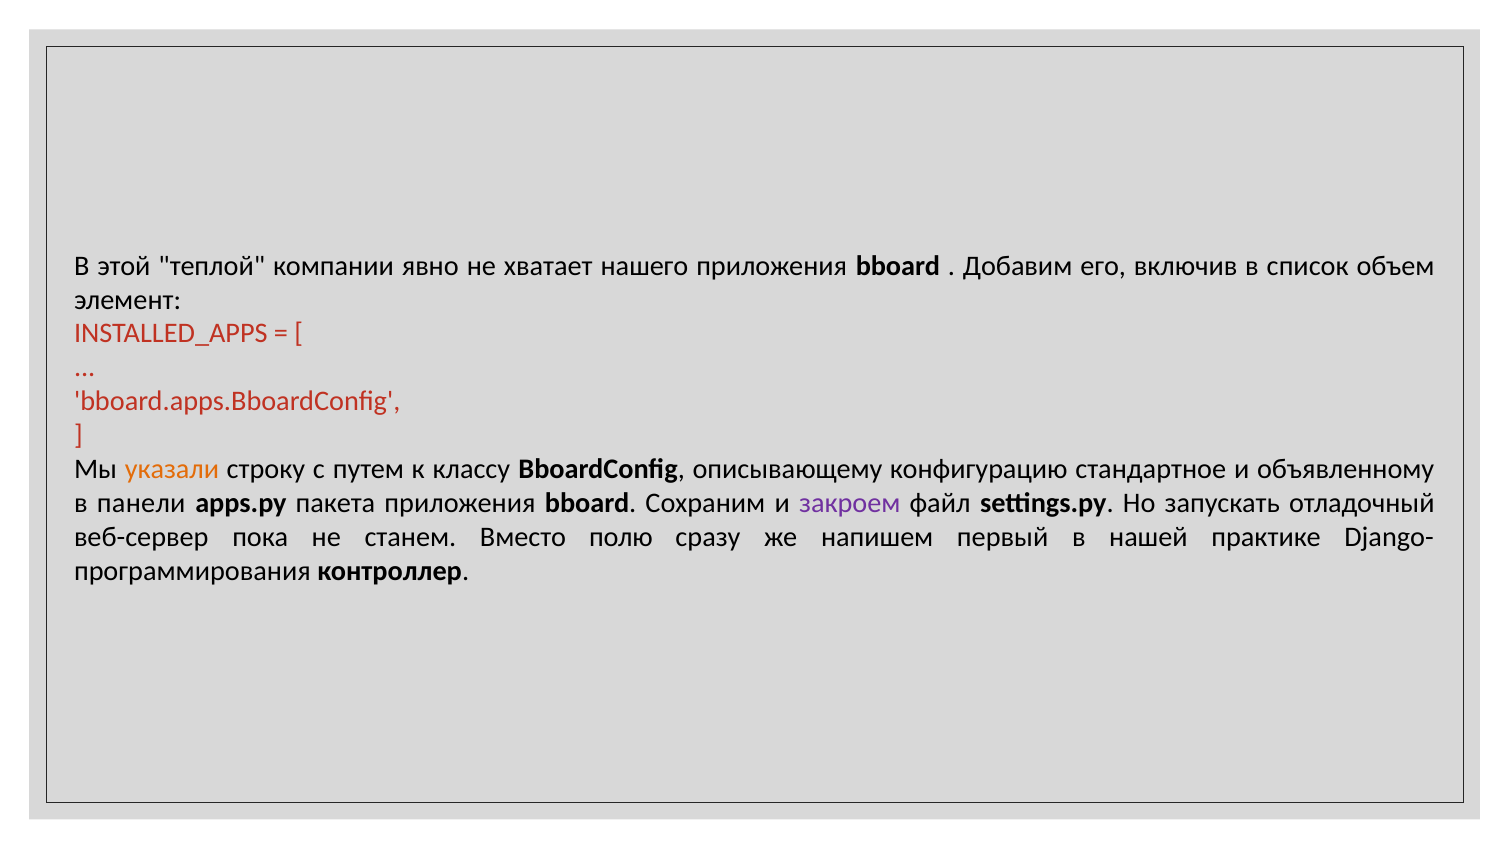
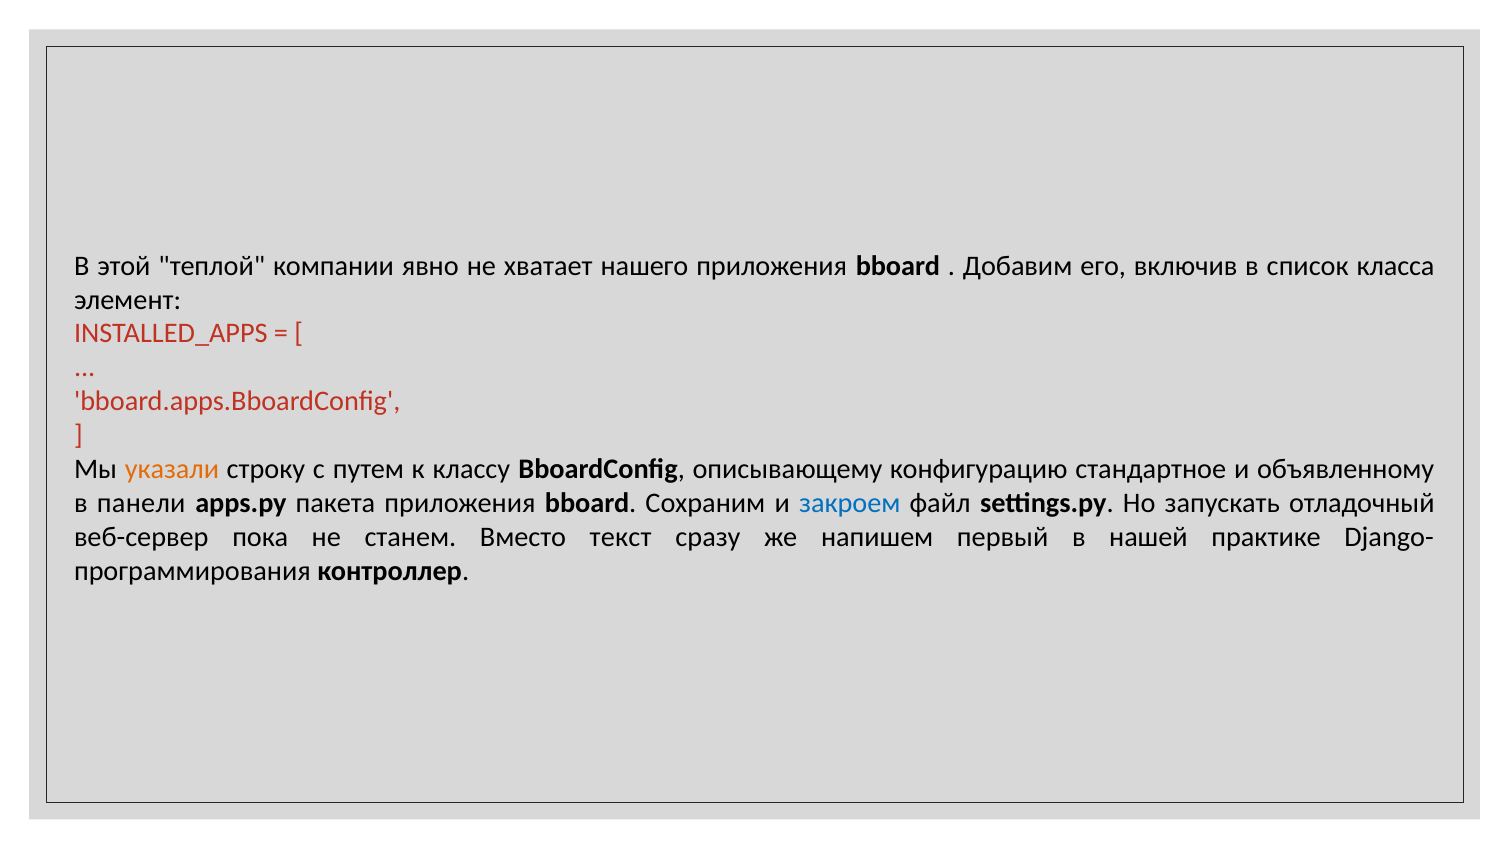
объем: объем -> класса (1396, 266)
закроем colour: purple -> blue (850, 503)
полю: полю -> текст (621, 537)
